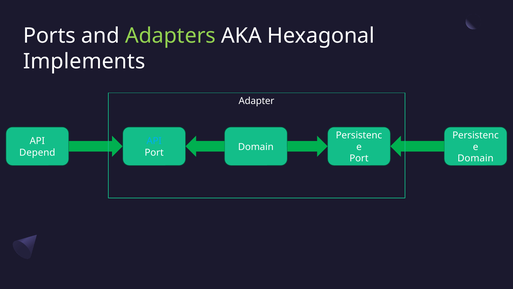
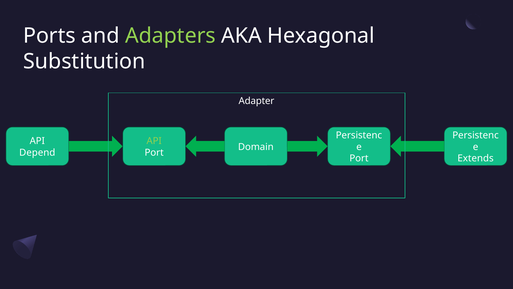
Implements: Implements -> Substitution (84, 61)
API colour: light blue -> light green (154, 141)
Domain: Domain -> Extends (476, 158)
